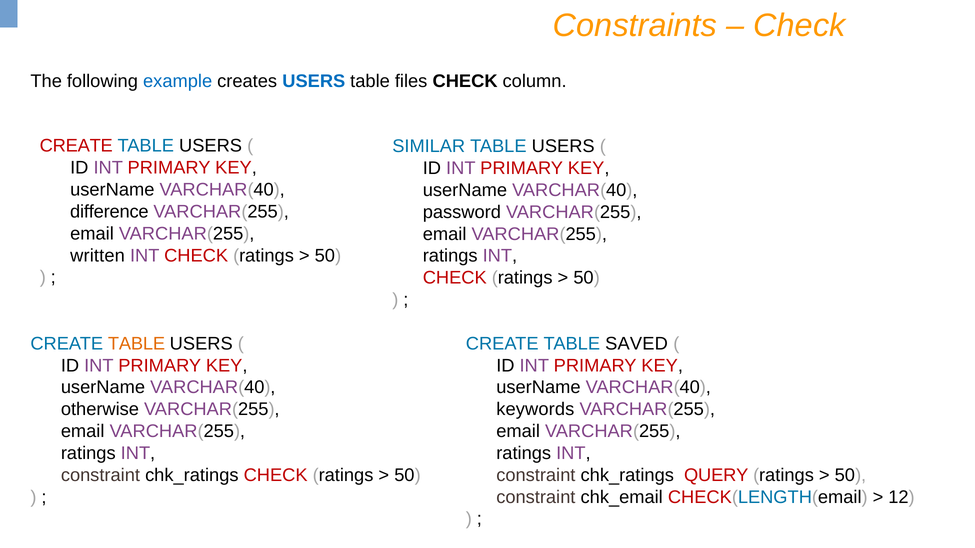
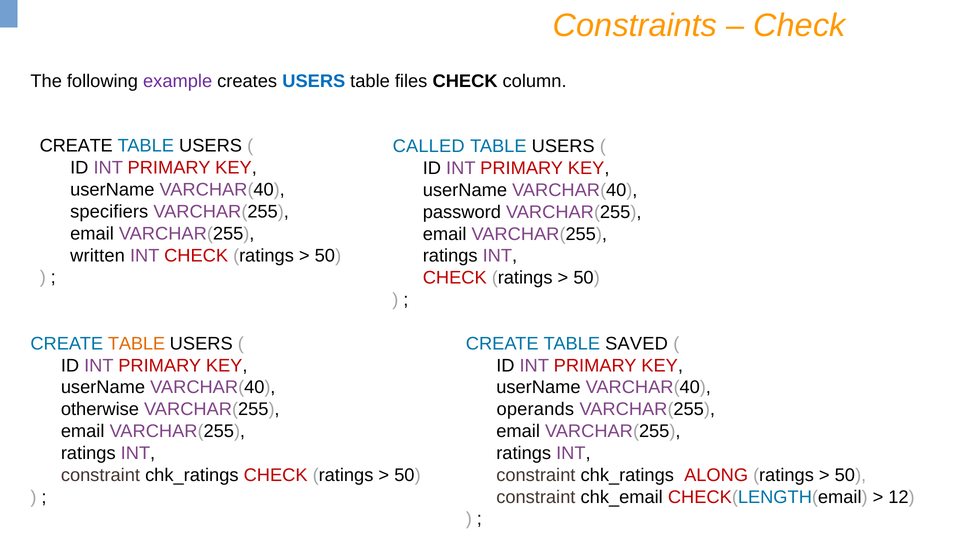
example colour: blue -> purple (178, 81)
CREATE colour: red -> black (76, 146)
SIMILAR: SIMILAR -> CALLED (429, 146)
difference: difference -> specifiers (109, 212)
keywords: keywords -> operands (535, 410)
QUERY: QUERY -> ALONG (716, 475)
